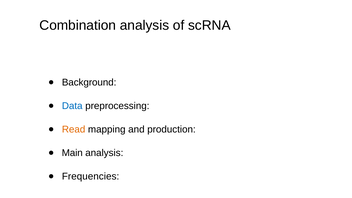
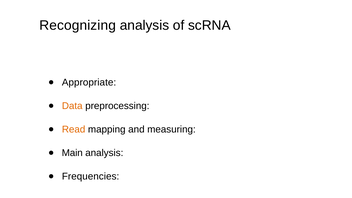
Combination: Combination -> Recognizing (78, 25)
Background: Background -> Appropriate (89, 82)
Data colour: blue -> orange (72, 106)
production: production -> measuring (171, 129)
